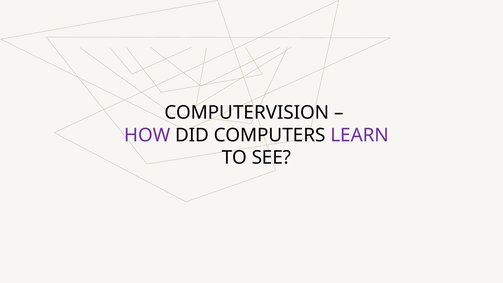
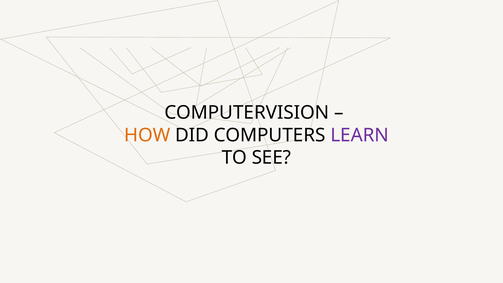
HOW colour: purple -> orange (147, 135)
